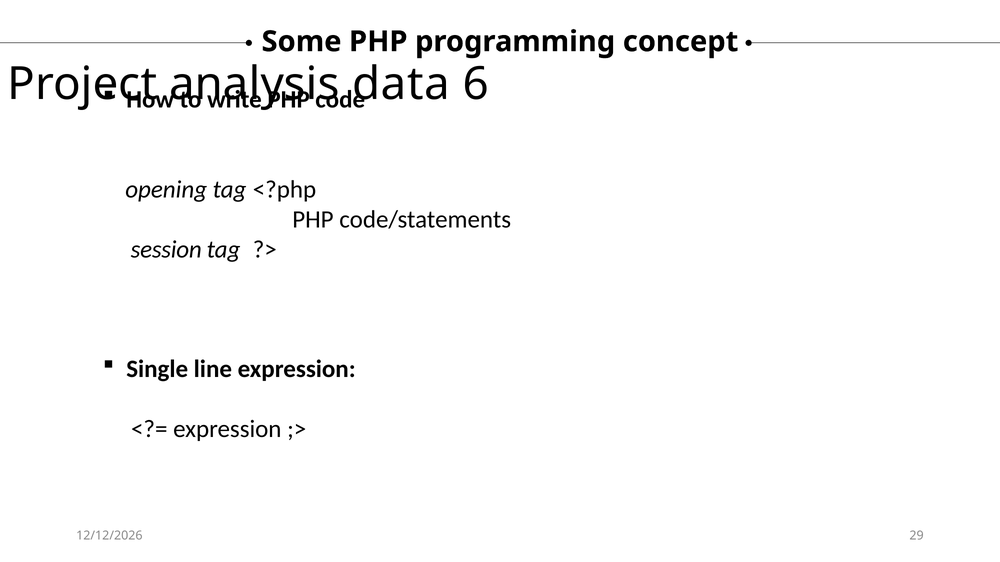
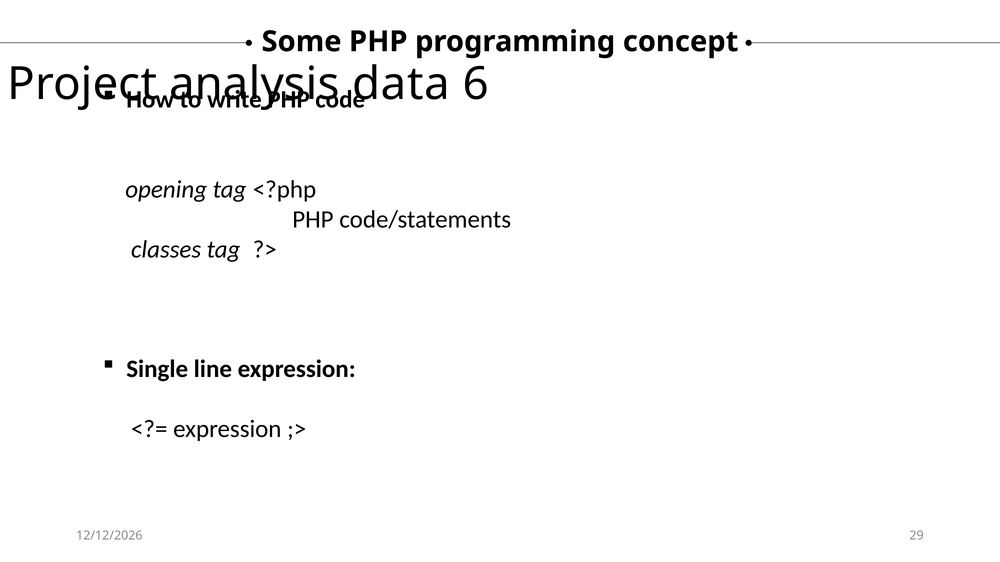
session: session -> classes (166, 250)
